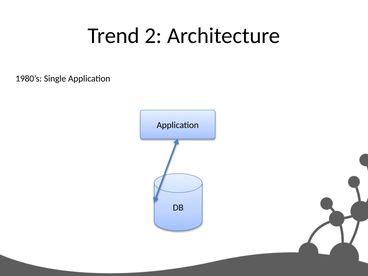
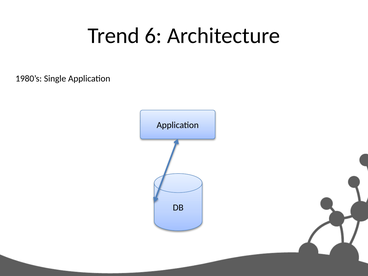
2: 2 -> 6 (153, 36)
